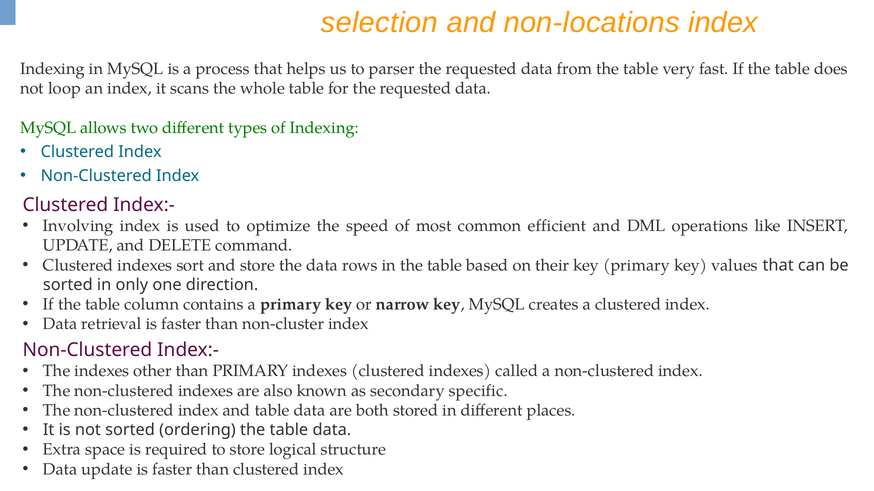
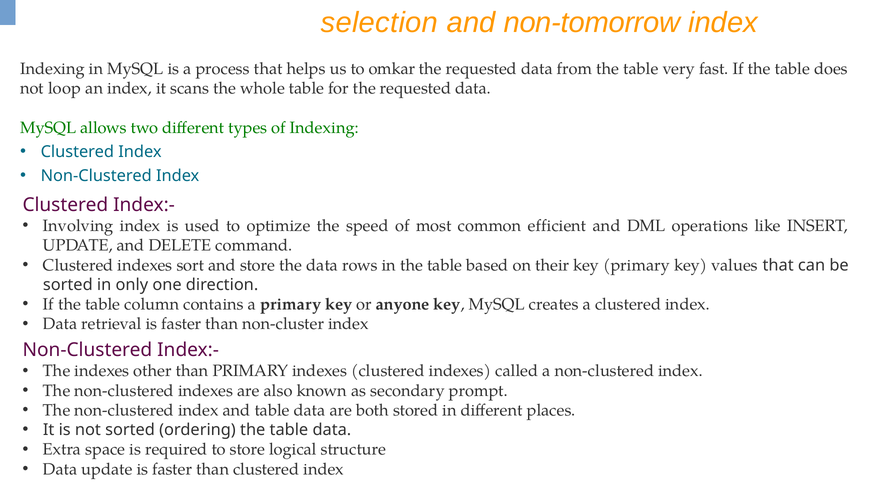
non-locations: non-locations -> non-tomorrow (592, 23)
parser: parser -> omkar (392, 69)
narrow: narrow -> anyone (403, 305)
specific: specific -> prompt (478, 391)
